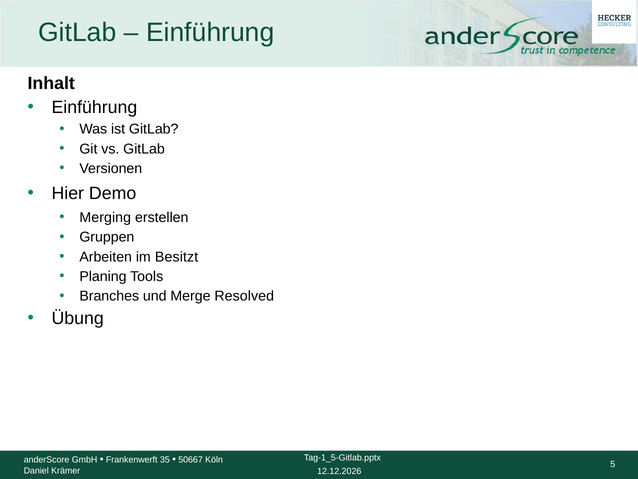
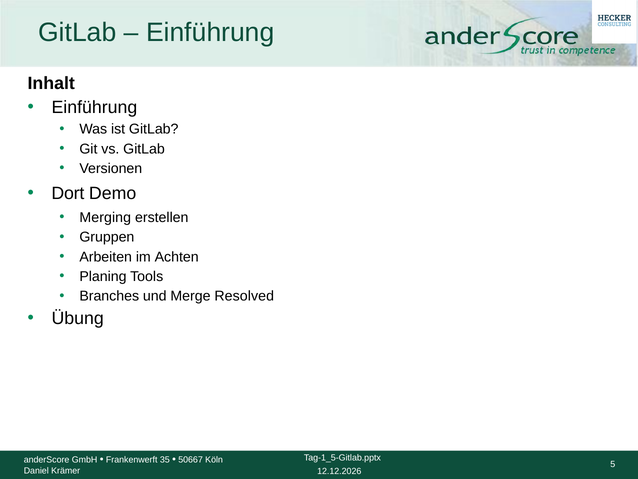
Hier: Hier -> Dort (68, 193)
Besitzt: Besitzt -> Achten (177, 257)
